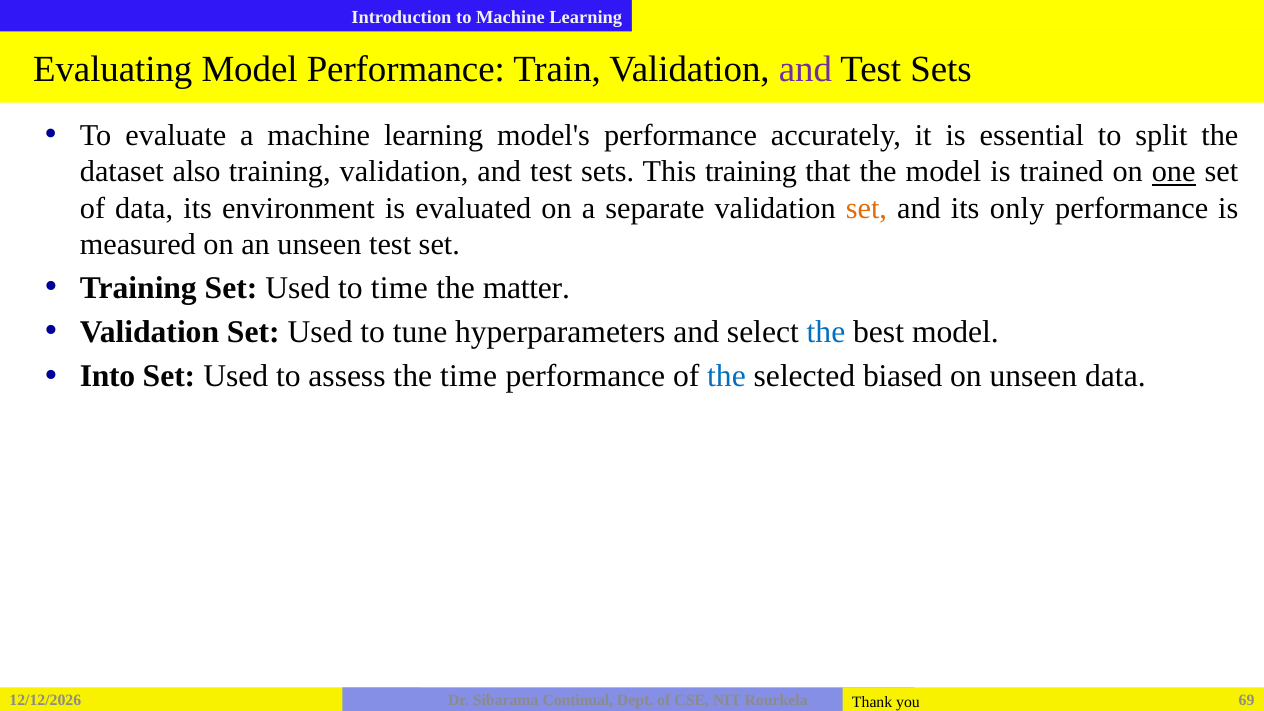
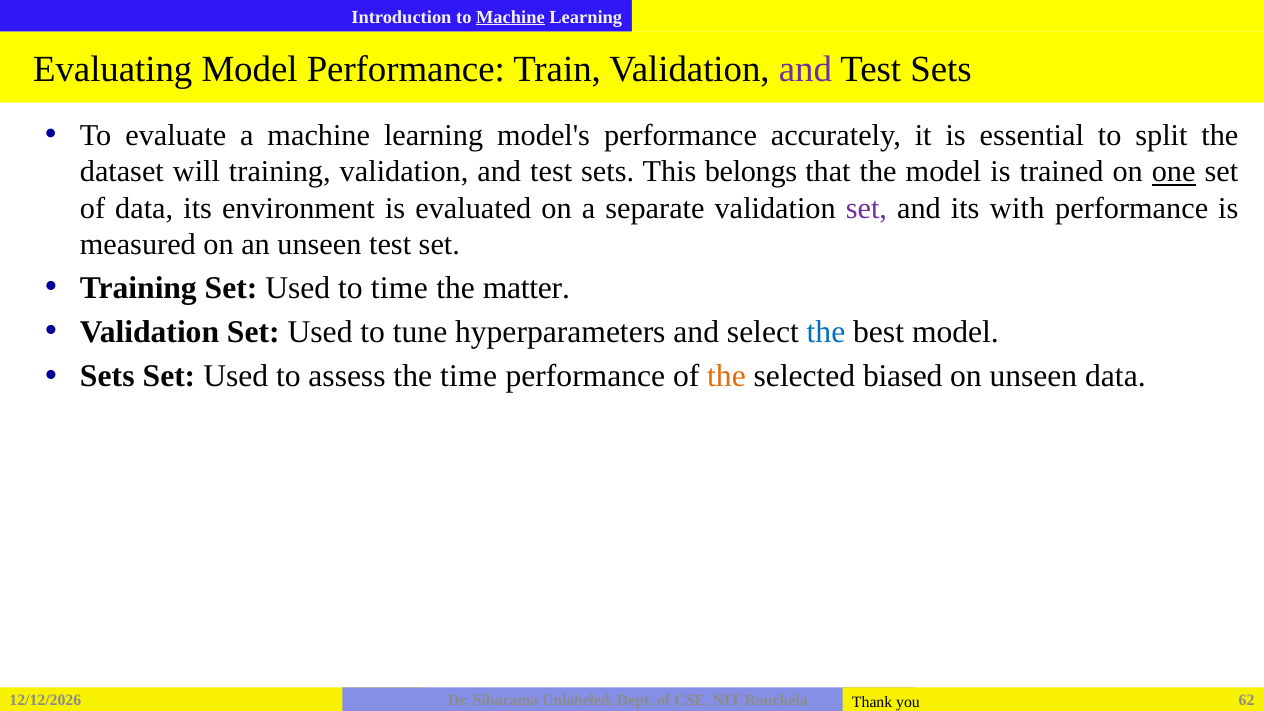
Machine underline: none -> present (510, 17)
also: also -> will (196, 172)
This training: training -> belongs (751, 172)
set colour: orange -> purple (866, 208)
only: only -> with (1017, 208)
Into: Into -> Sets (107, 377)
the colour: blue -> orange (727, 377)
Continual: Continual -> Unlabeled (578, 700)
69: 69 -> 62 (1247, 700)
